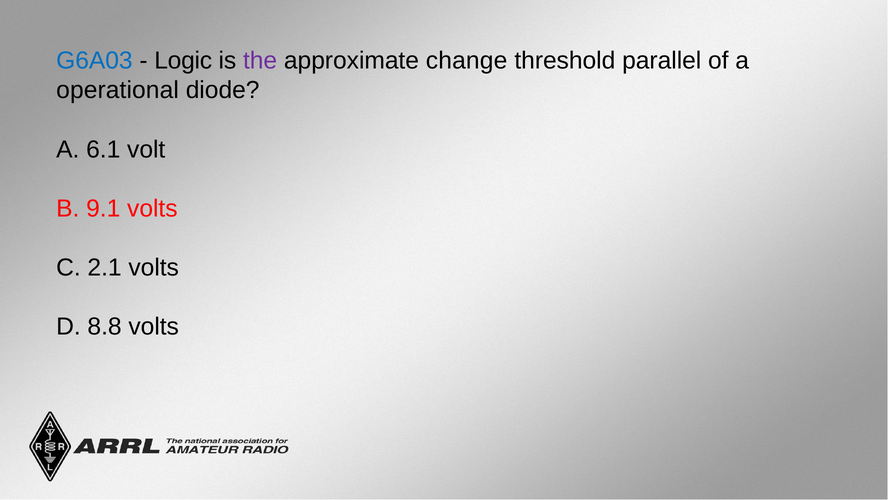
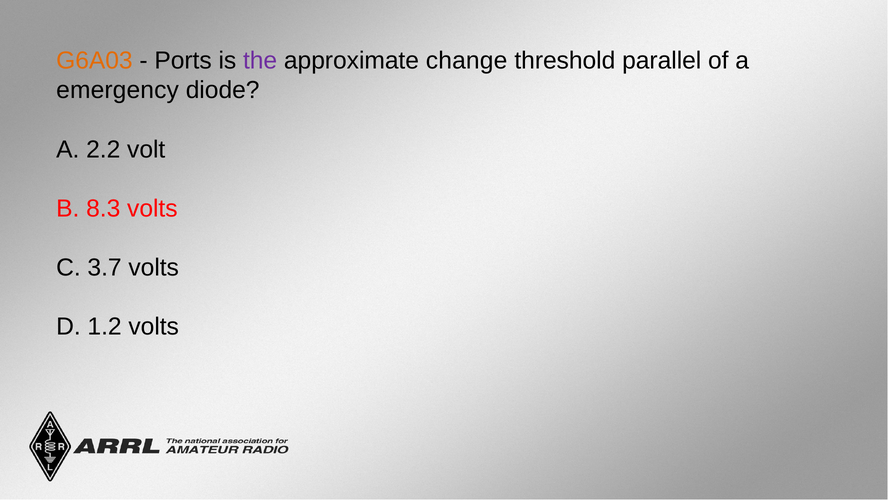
G6A03 colour: blue -> orange (94, 61)
Logic: Logic -> Ports (183, 61)
operational: operational -> emergency (118, 90)
6.1: 6.1 -> 2.2 (103, 149)
9.1: 9.1 -> 8.3 (103, 208)
2.1: 2.1 -> 3.7 (105, 267)
8.8: 8.8 -> 1.2 (105, 326)
